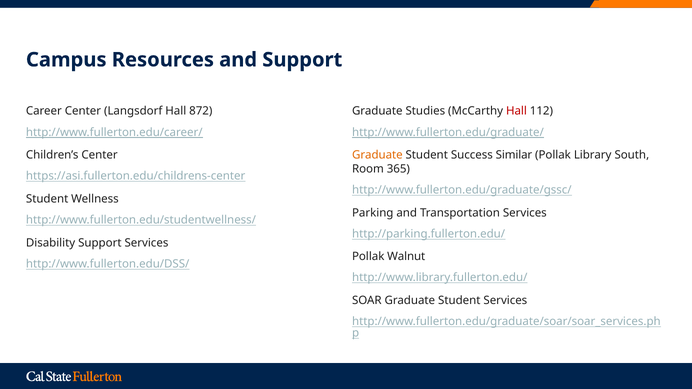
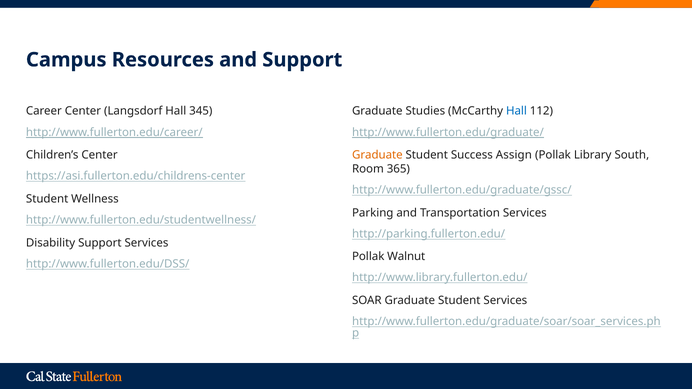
872: 872 -> 345 (201, 111)
Hall colour: red -> blue (516, 111)
Similar: Similar -> Assign (514, 155)
